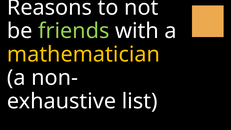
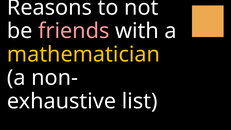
friends colour: light green -> pink (74, 31)
